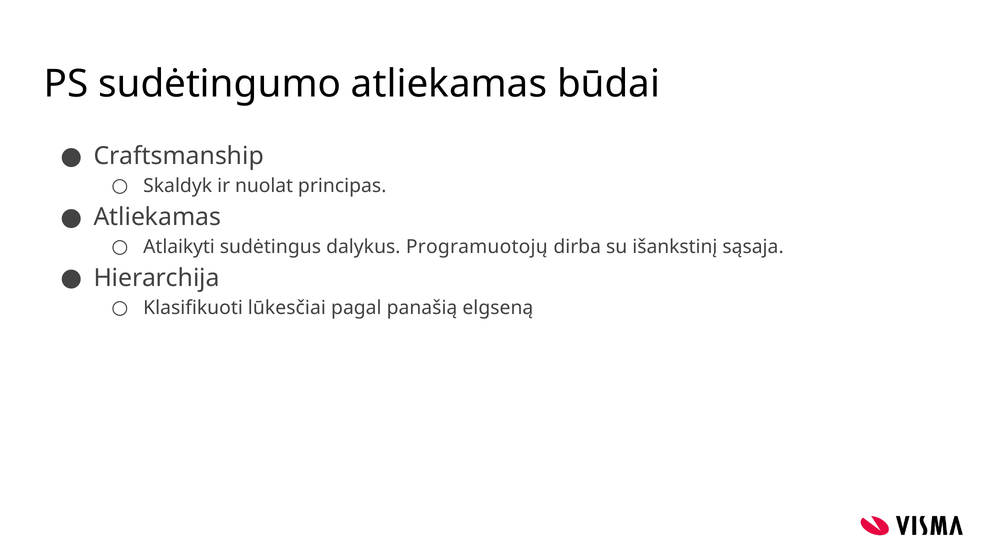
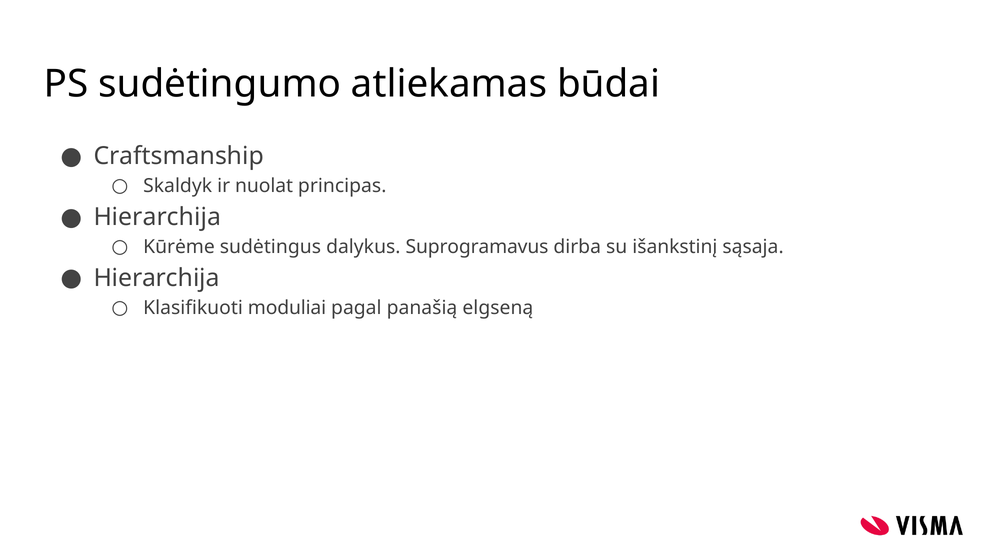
Atliekamas: Atliekamas -> Hierarchija (157, 217)
Atlaikyti: Atlaikyti -> Kūrėme (179, 247)
Programuotojų: Programuotojų -> Suprogramavus (477, 247)
lūkesčiai: lūkesčiai -> moduliai (287, 308)
